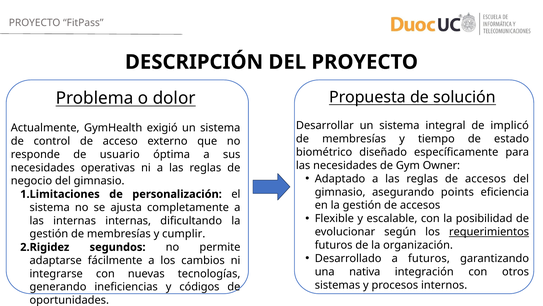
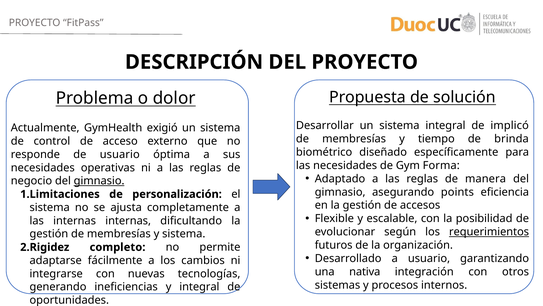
estado: estado -> brinda (511, 139)
Owner: Owner -> Forma (441, 165)
reglas de accesos: accesos -> manera (486, 178)
gimnasio underline: none -> present (99, 181)
y cumplir: cumplir -> sistema (184, 234)
segundos: segundos -> completo (118, 247)
a futuros: futuros -> usuario (429, 258)
y códigos: códigos -> integral (199, 286)
